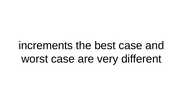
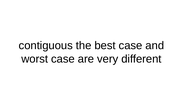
increments: increments -> contiguous (46, 46)
